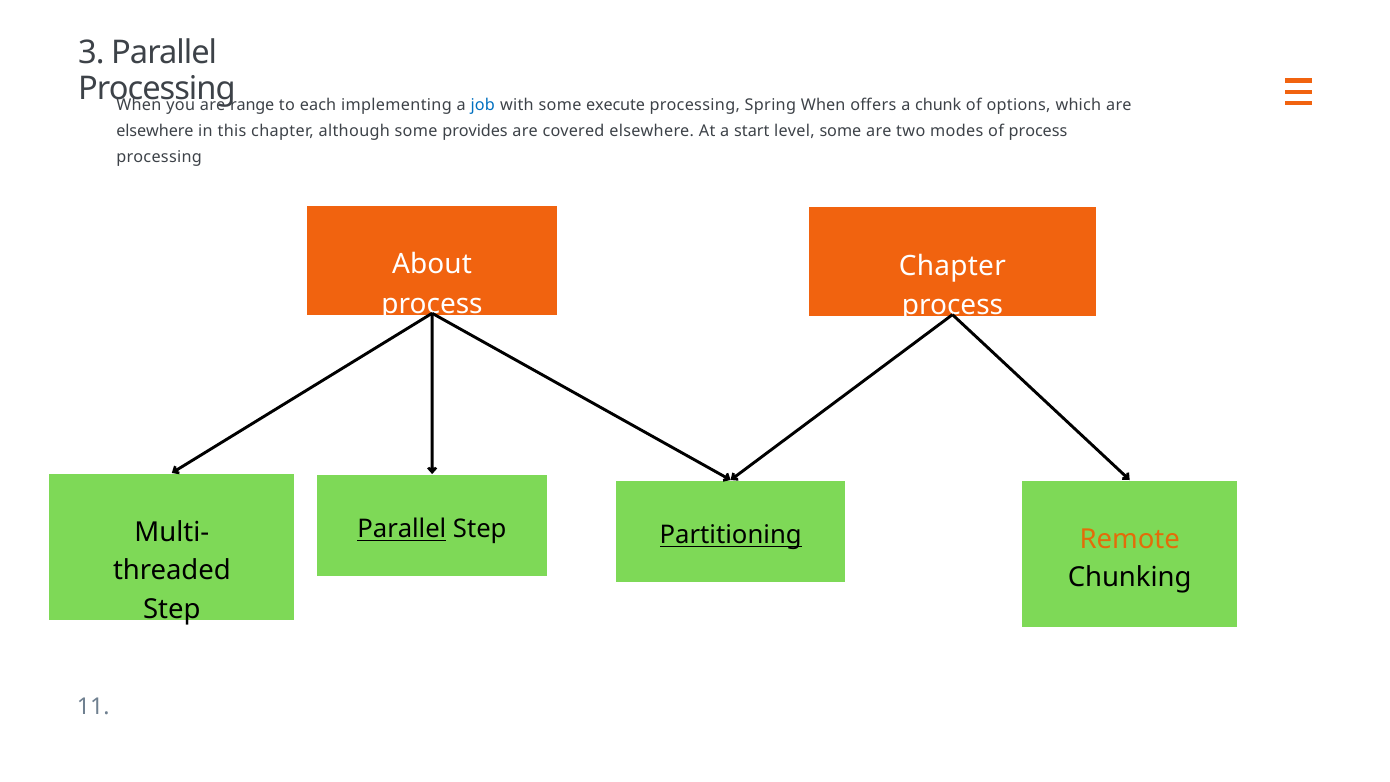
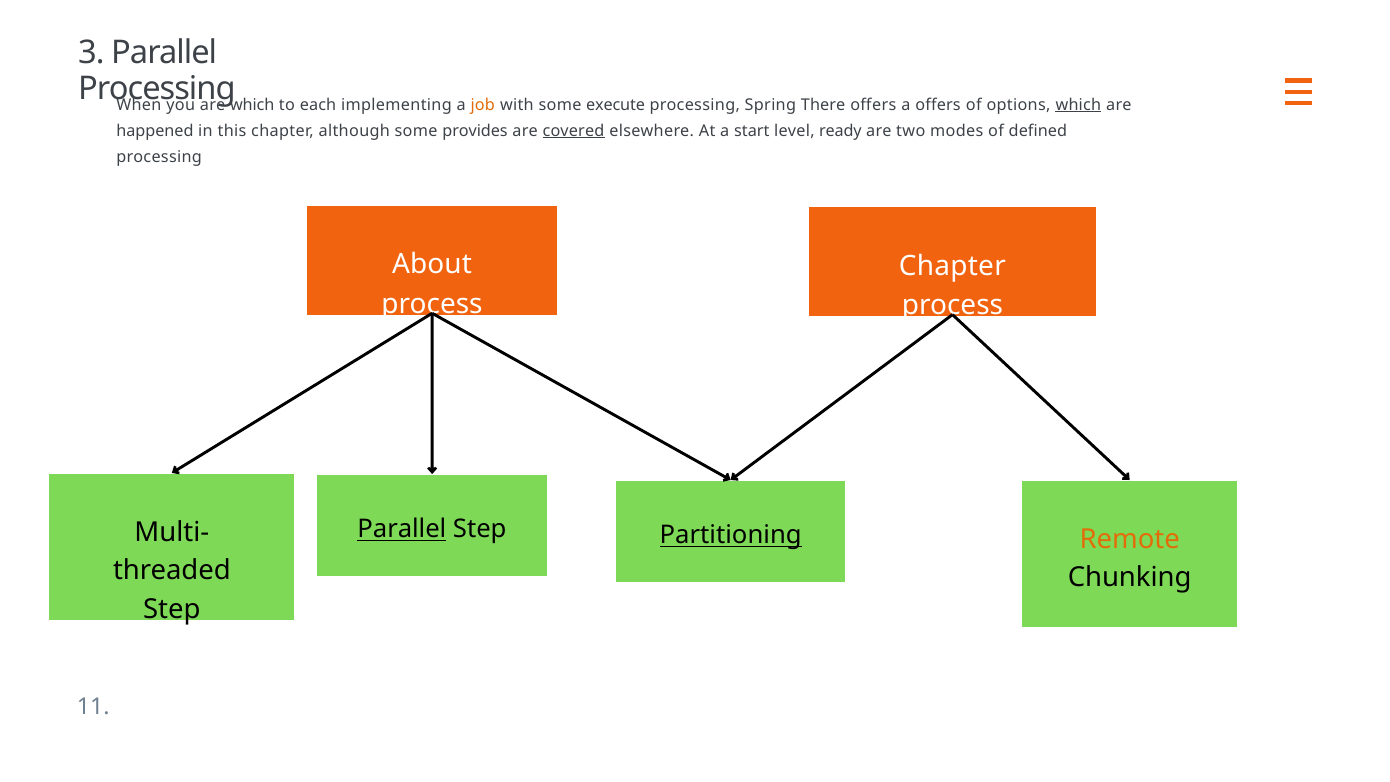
range: range -> which (252, 105)
job colour: blue -> orange (483, 105)
Spring When: When -> There (823, 105)
a chunk: chunk -> offers (938, 105)
which underline: none -> present (1078, 105)
elsewhere: elsewhere -> happened (155, 131)
covered underline: none -> present (573, 131)
level some: some -> ready (840, 131)
of process: process -> defined (1038, 131)
